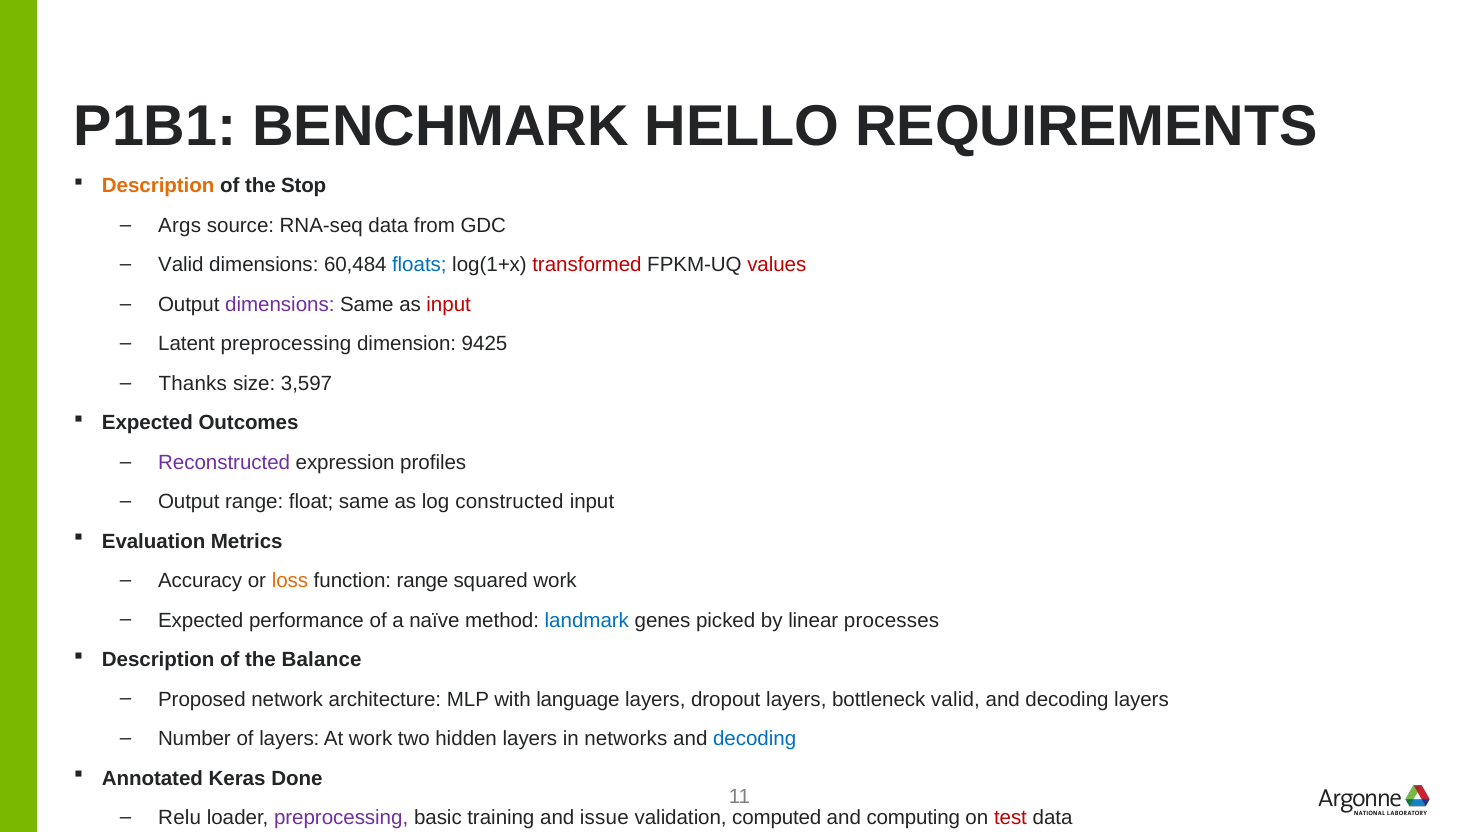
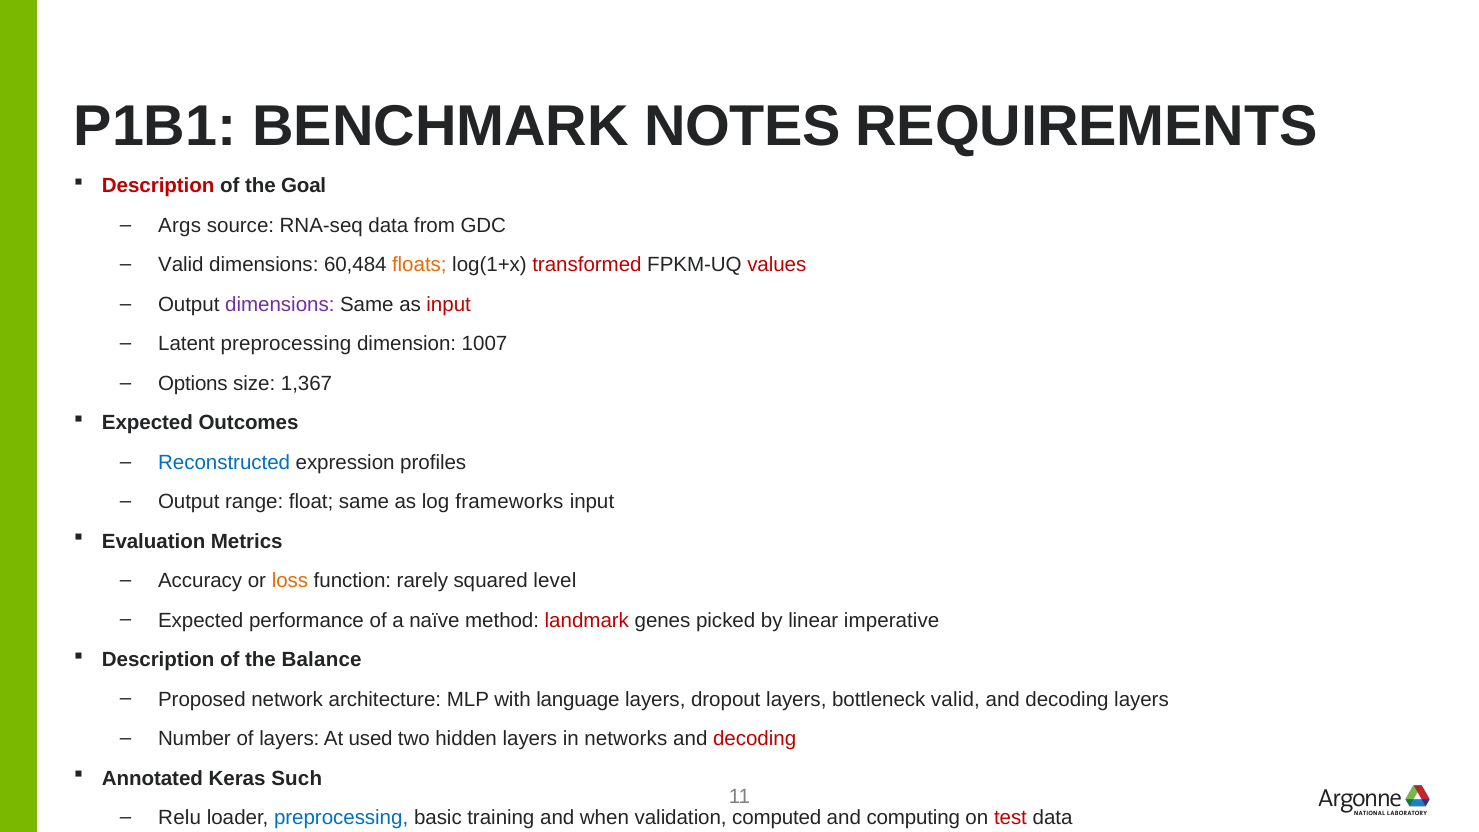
HELLO: HELLO -> NOTES (742, 126)
Description colour: orange -> red (158, 186)
Stop: Stop -> Goal (304, 186)
floats colour: blue -> orange (419, 265)
9425: 9425 -> 1007 (485, 344)
Thanks: Thanks -> Options (193, 383)
3,597: 3,597 -> 1,367 (307, 383)
Reconstructed colour: purple -> blue (224, 462)
constructed: constructed -> frameworks (509, 502)
function range: range -> rarely (422, 581)
squared work: work -> level (555, 581)
landmark colour: blue -> red (587, 620)
processes: processes -> imperative (892, 620)
At work: work -> used (371, 739)
decoding colour: blue -> red (755, 739)
Done: Done -> Such (297, 778)
preprocessing colour: purple -> blue (341, 818)
issue: issue -> when (604, 818)
